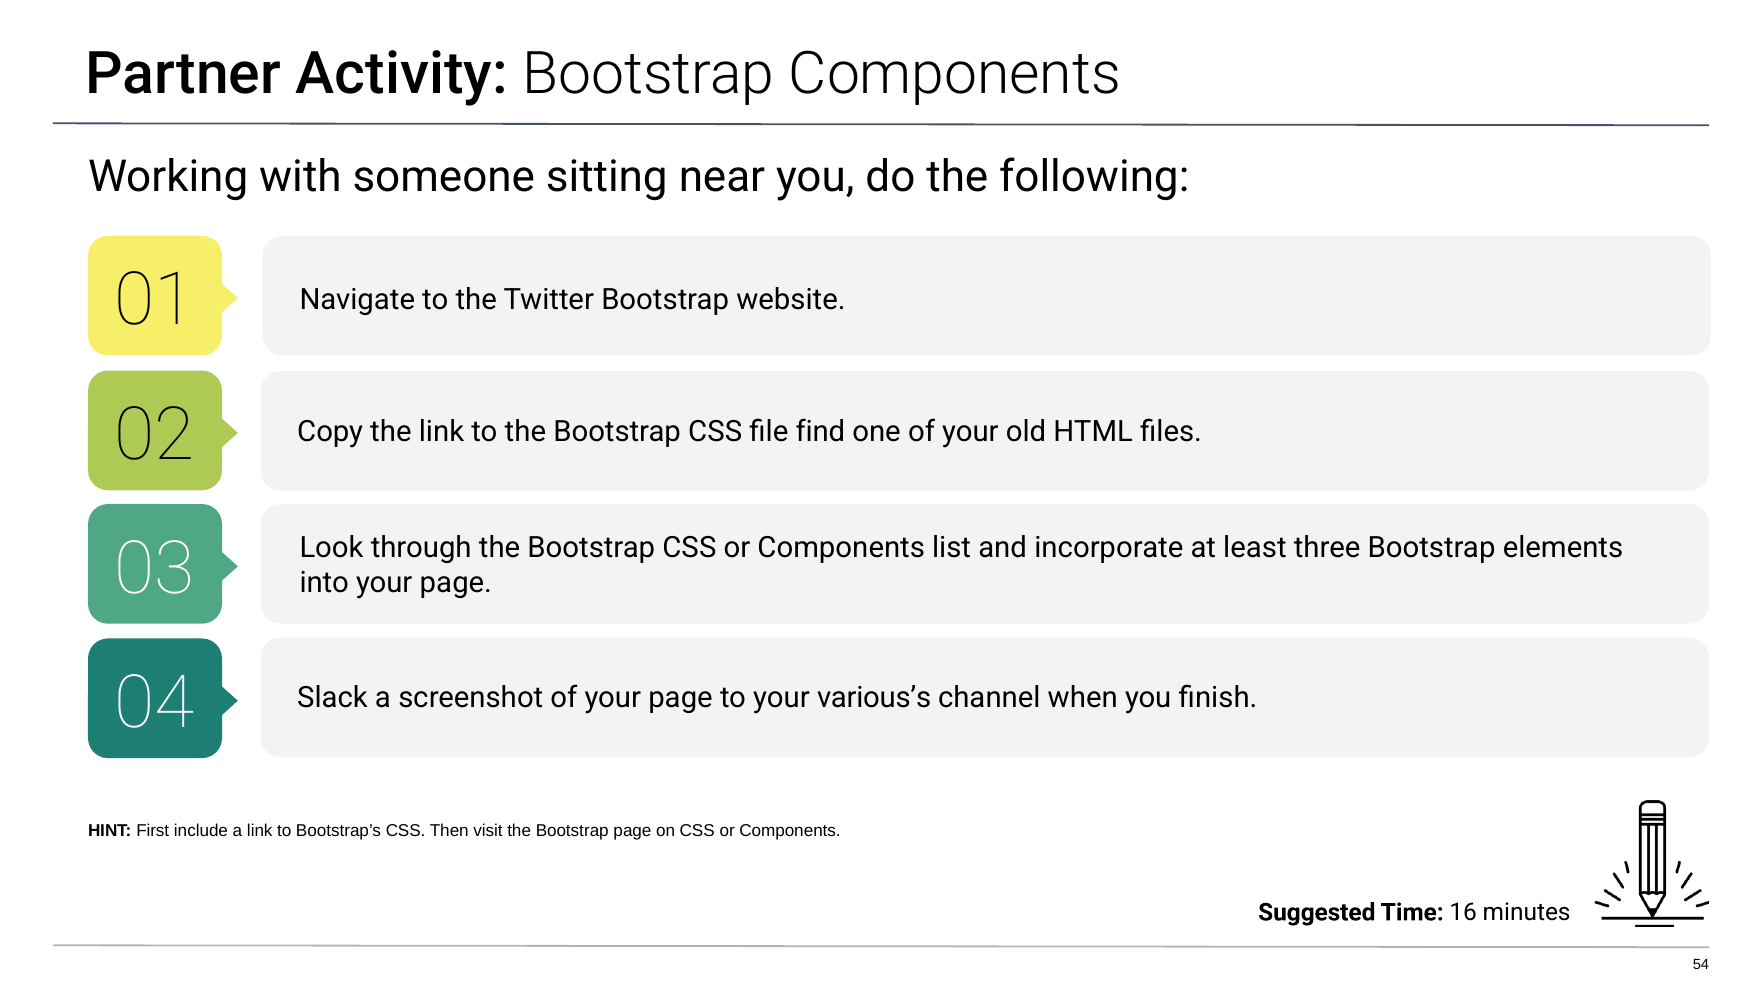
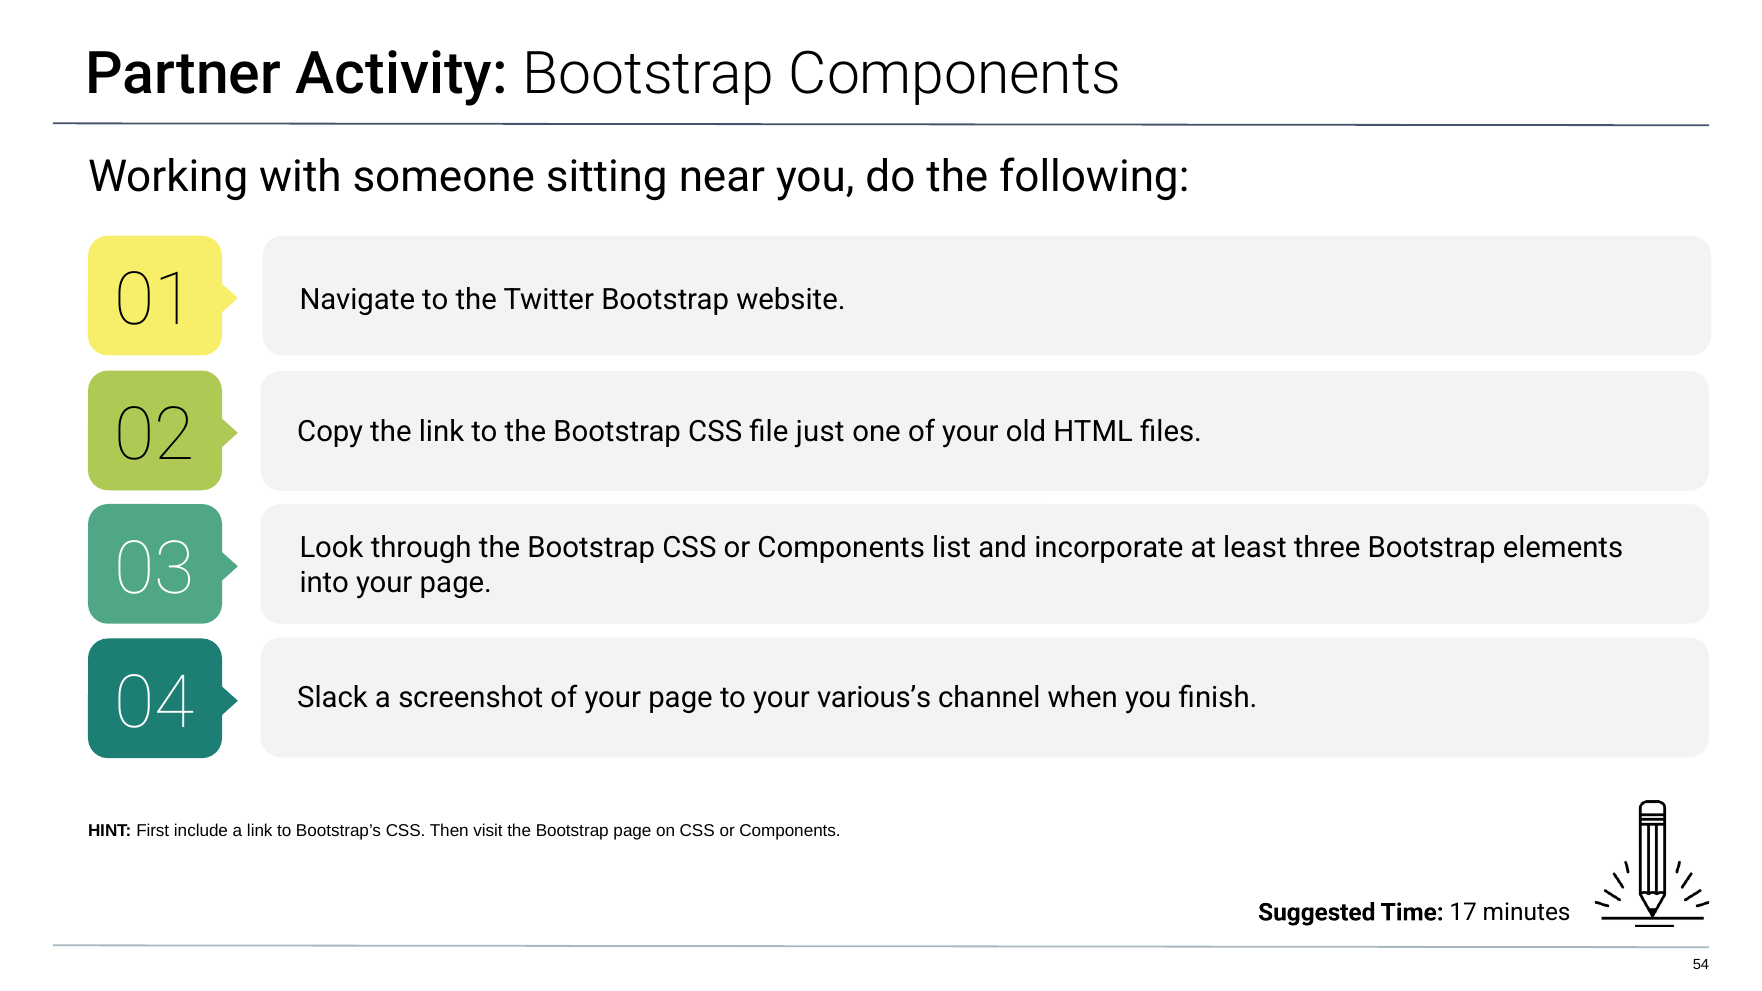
find: find -> just (820, 432)
16: 16 -> 17 (1463, 913)
